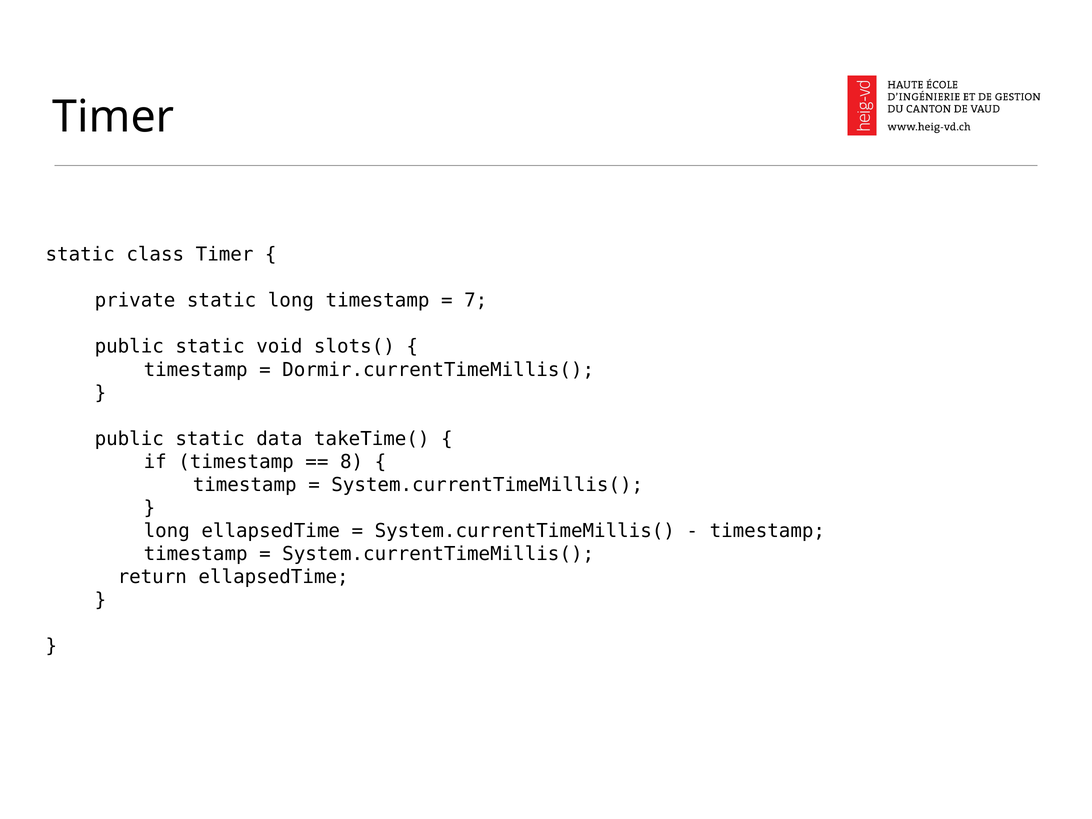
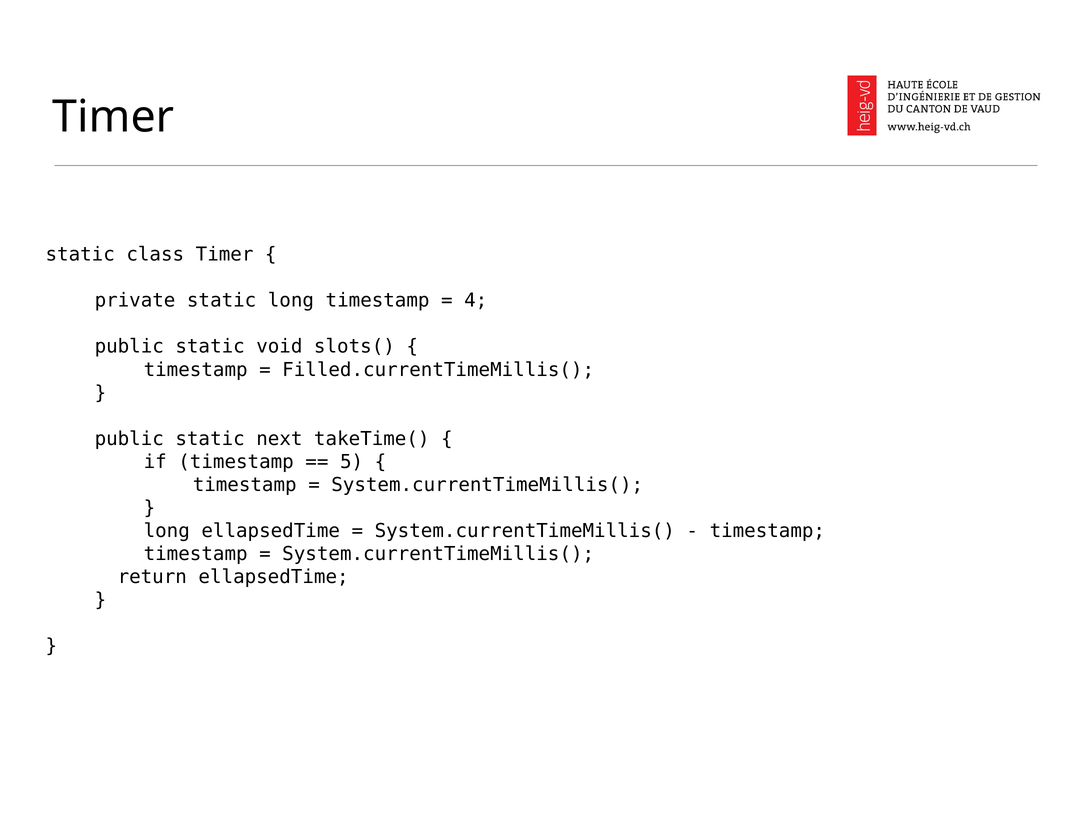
7: 7 -> 4 (476, 301)
Dormir.currentTimeMillis(: Dormir.currentTimeMillis( -> Filled.currentTimeMillis( (438, 370)
data: data -> next (279, 439)
8: 8 -> 5 (352, 462)
